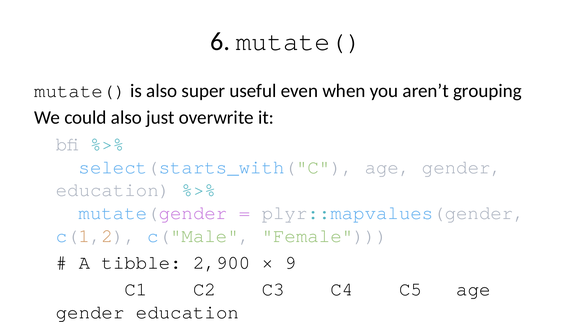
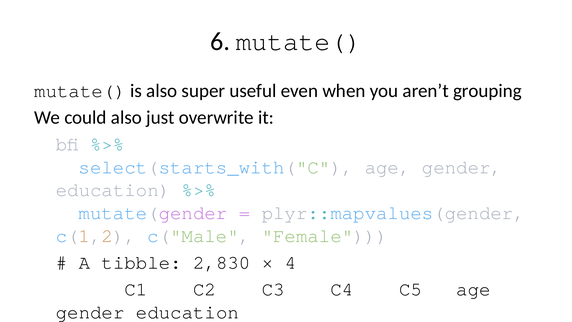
2,900: 2,900 -> 2,830 (222, 262)
9: 9 -> 4 (290, 262)
